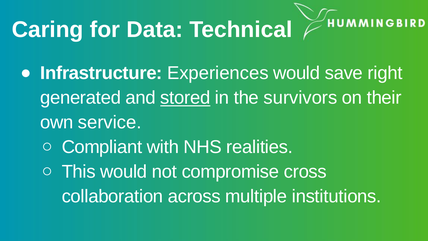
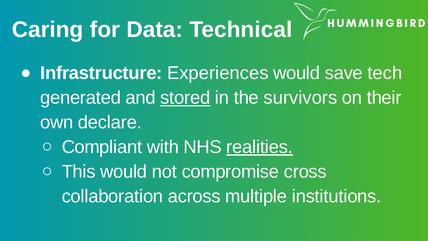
right: right -> tech (385, 73)
service: service -> declare (110, 122)
realities underline: none -> present (260, 147)
